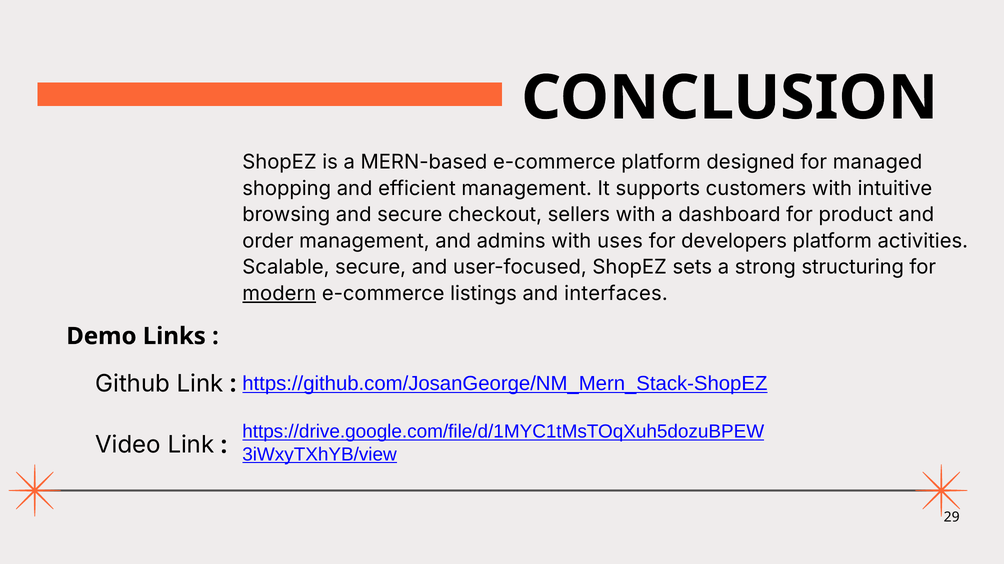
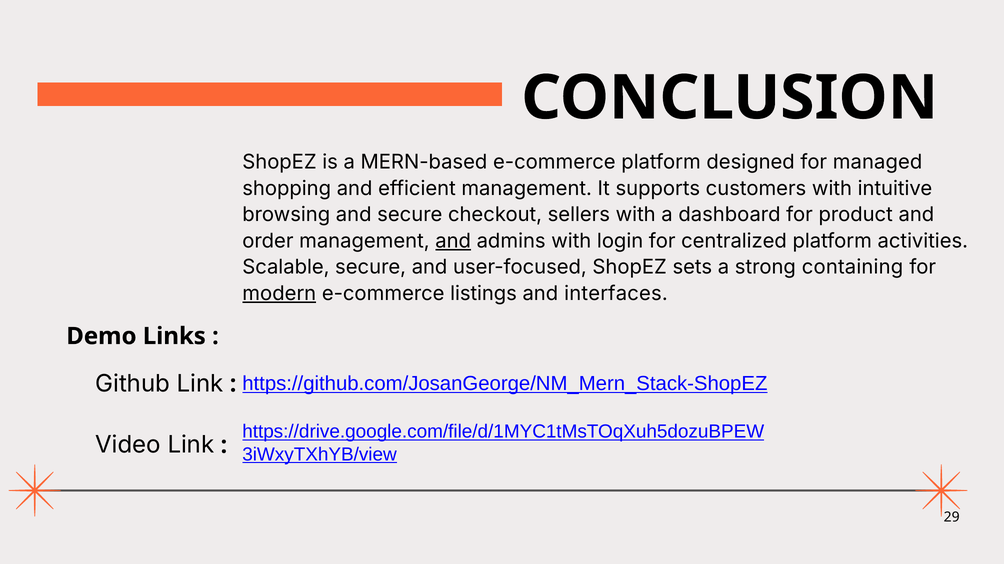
and underline: none -> present (453, 241)
uses: uses -> login (620, 241)
developers: developers -> centralized (734, 241)
structuring: structuring -> containing (853, 268)
